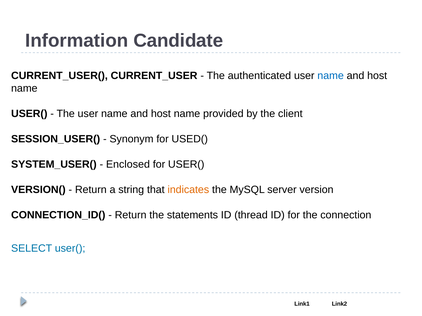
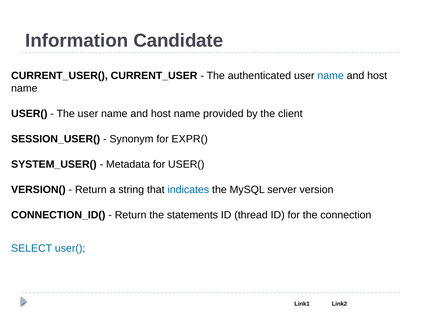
USED(: USED( -> EXPR( (190, 139)
Enclosed: Enclosed -> Metadata (128, 165)
indicates colour: orange -> blue (188, 190)
